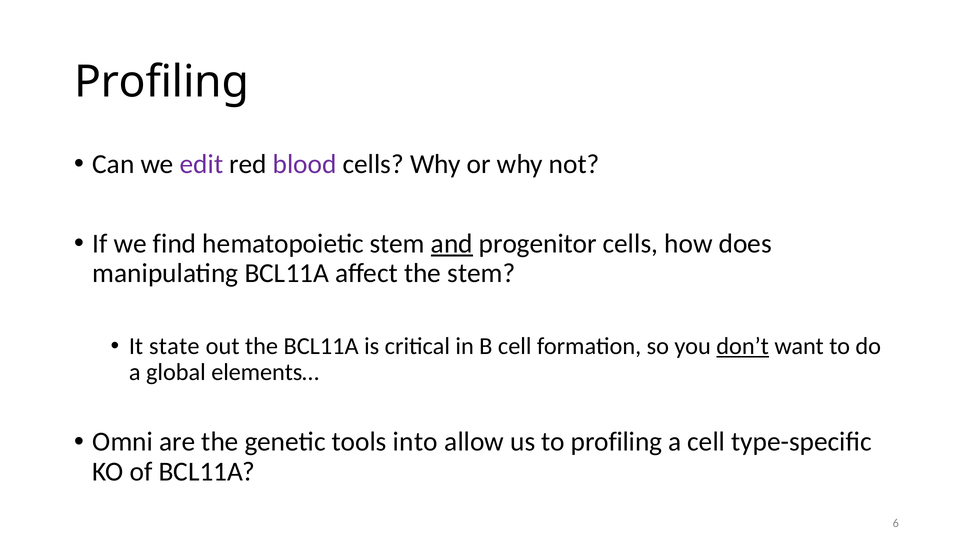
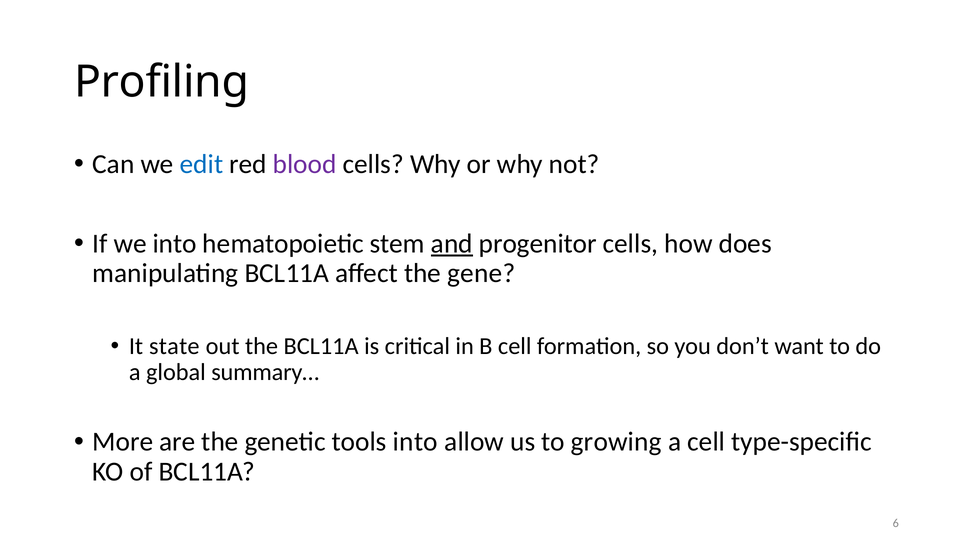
edit colour: purple -> blue (201, 164)
we find: find -> into (175, 243)
the stem: stem -> gene (481, 273)
don’t underline: present -> none (743, 346)
elements…: elements… -> summary… (265, 372)
Omni: Omni -> More (123, 441)
to profiling: profiling -> growing (616, 441)
